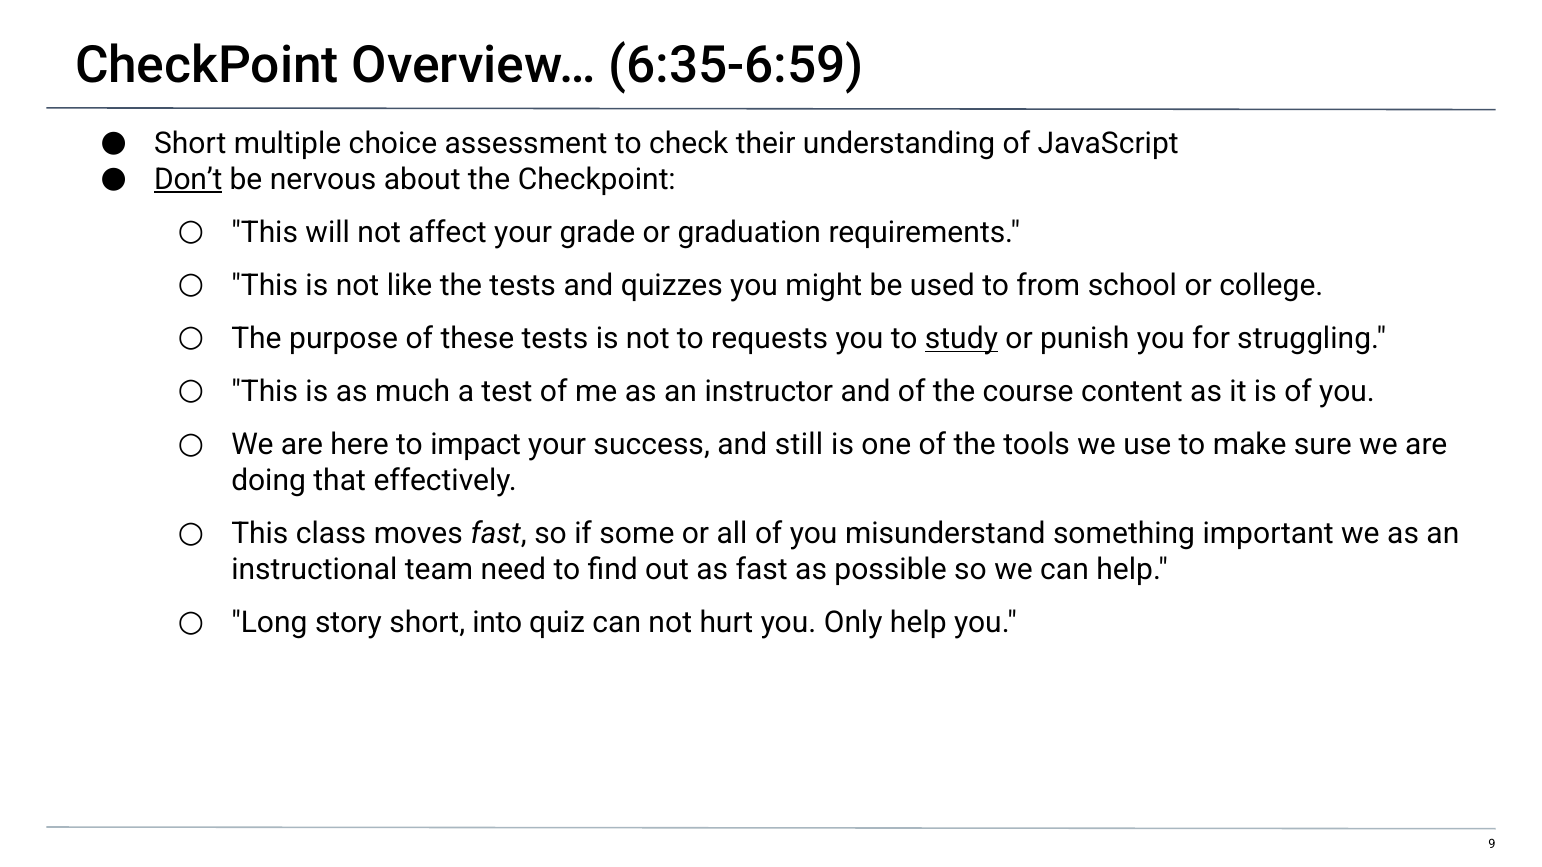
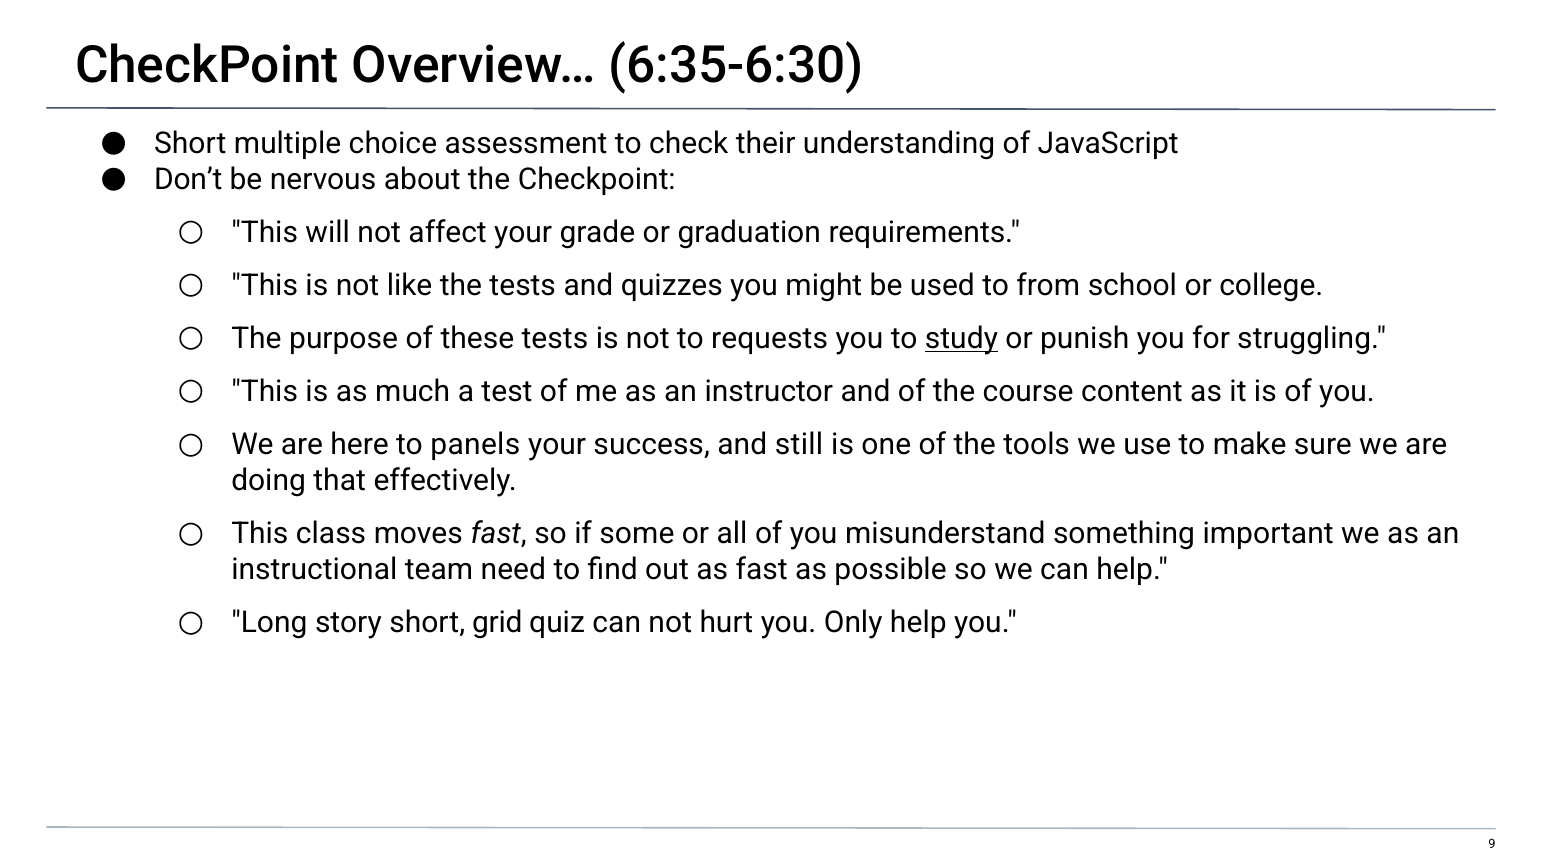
6:35-6:59: 6:35-6:59 -> 6:35-6:30 (736, 65)
Don’t underline: present -> none (188, 179)
impact: impact -> panels (475, 445)
into: into -> grid (497, 623)
